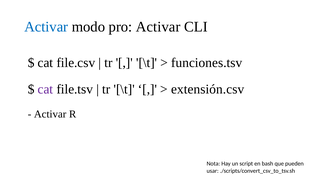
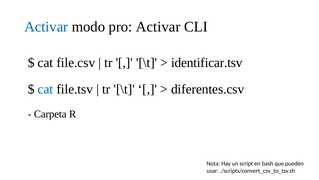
funciones.tsv: funciones.tsv -> identificar.tsv (207, 62)
cat colour: purple -> blue (45, 89)
extensión.csv: extensión.csv -> diferentes.csv (208, 89)
Activar: Activar -> Carpeta (50, 114)
